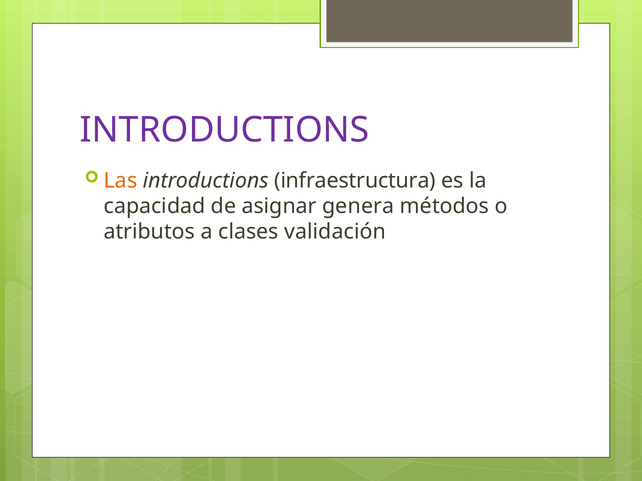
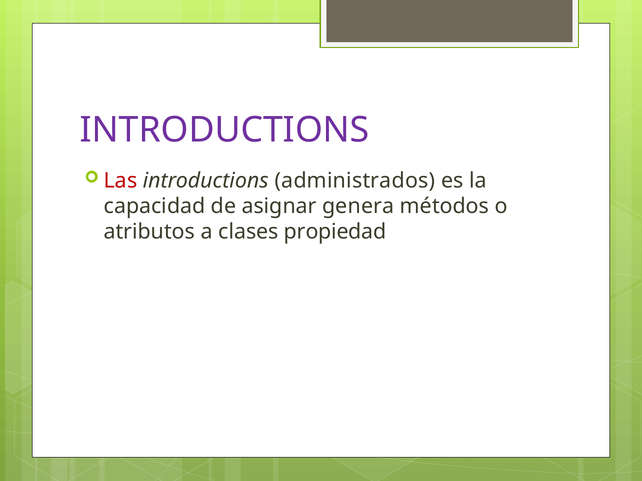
Las colour: orange -> red (121, 181)
infraestructura: infraestructura -> administrados (355, 181)
validación: validación -> propiedad (335, 232)
